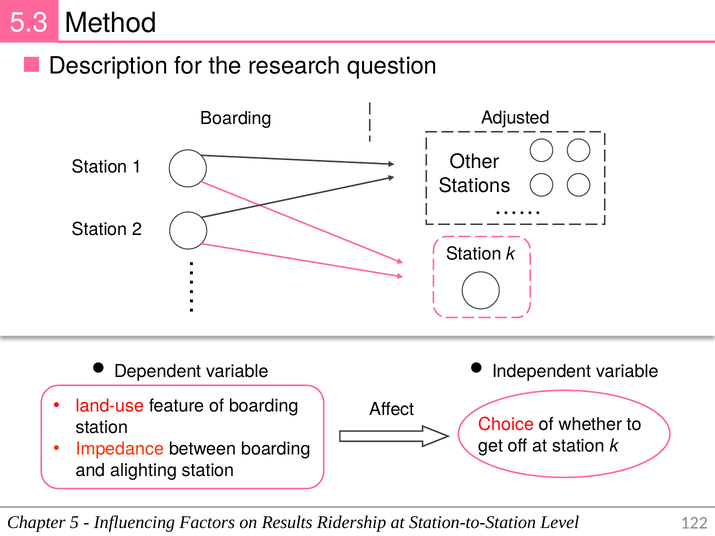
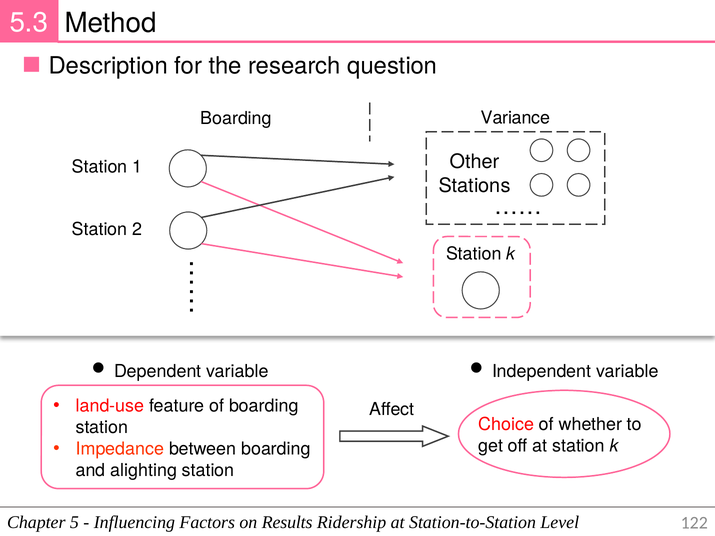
Adjusted: Adjusted -> Variance (515, 118)
